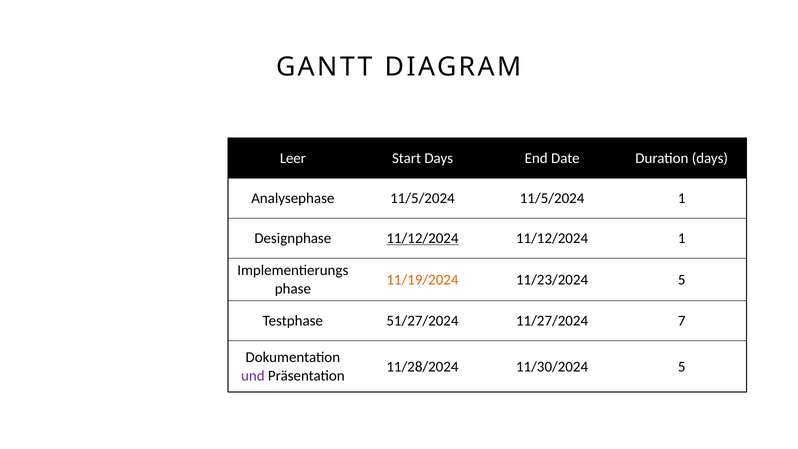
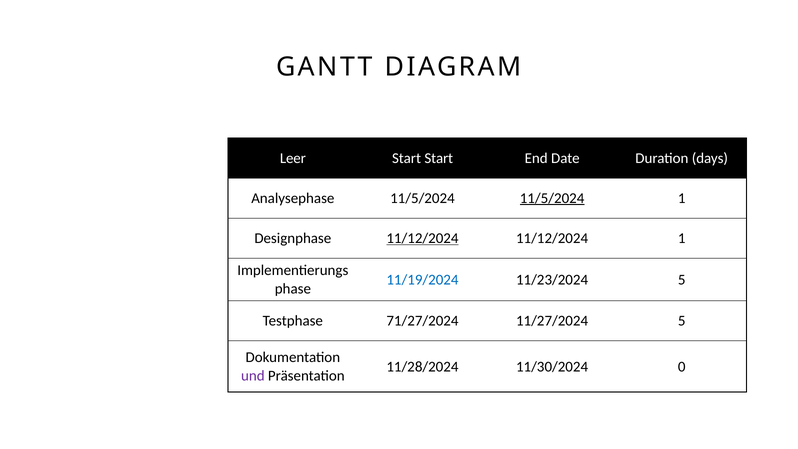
Start Days: Days -> Start (439, 158)
11/5/2024 underline: none -> present (552, 198)
11/19/2024 colour: orange -> blue (422, 280)
51/27/2024: 51/27/2024 -> 71/27/2024 (422, 321)
11/27/2024 7: 7 -> 5 (682, 321)
11/30/2024 5: 5 -> 0 (682, 367)
